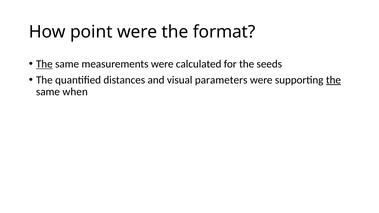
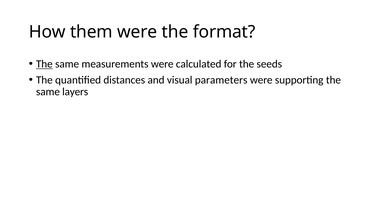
point: point -> them (91, 32)
the underline: present -> none (333, 80)
when: when -> layers (75, 92)
